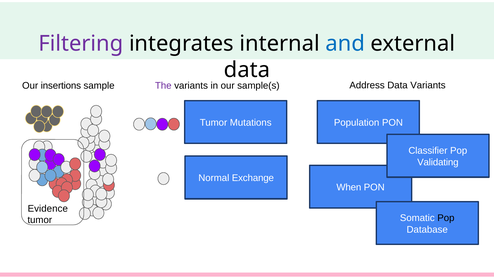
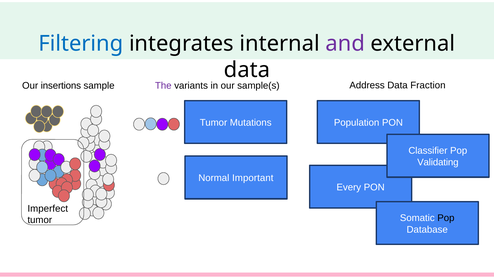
Filtering colour: purple -> blue (81, 44)
and colour: blue -> purple (345, 44)
Data Variants: Variants -> Fraction (428, 85)
Exchange: Exchange -> Important (253, 178)
When: When -> Every (349, 187)
Evidence: Evidence -> Imperfect (48, 208)
